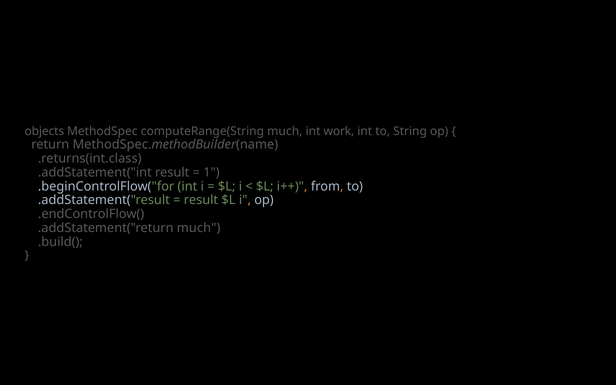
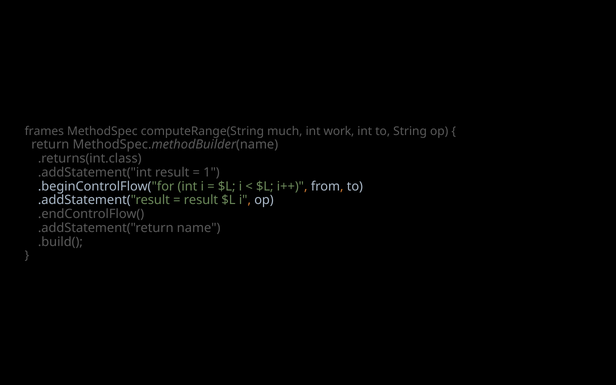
objects: objects -> frames (44, 131)
.addStatement("return much: much -> name (199, 228)
